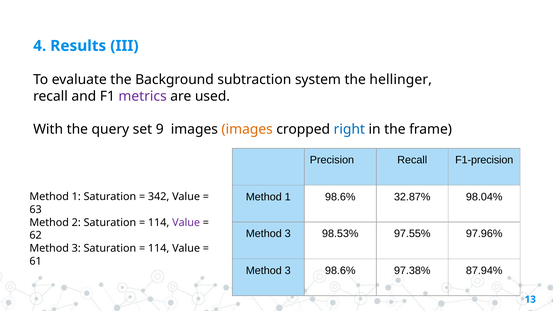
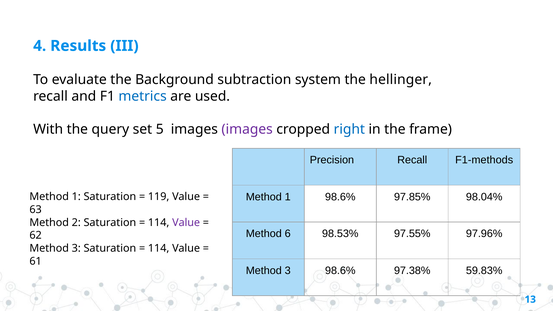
metrics colour: purple -> blue (143, 96)
9: 9 -> 5 (160, 129)
images colour: orange -> purple (247, 129)
F1-precision: F1-precision -> F1-methods (484, 160)
32.87%: 32.87% -> 97.85% (412, 197)
342: 342 -> 119 (159, 197)
3: 3 -> 6 (288, 234)
87.94%: 87.94% -> 59.83% (484, 271)
